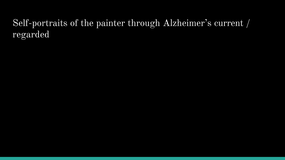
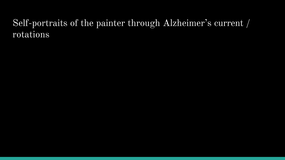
regarded: regarded -> rotations (31, 34)
